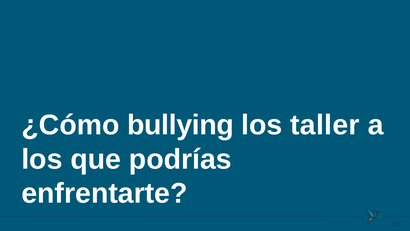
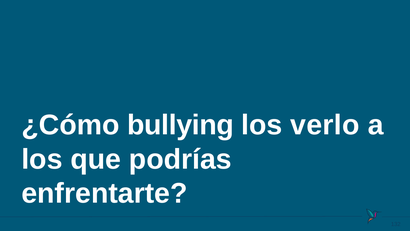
taller: taller -> verlo (325, 125)
